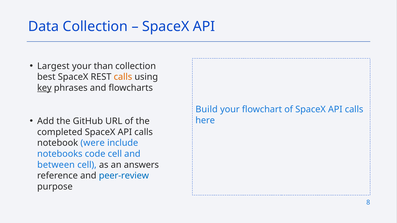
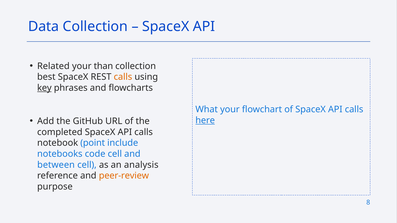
Largest: Largest -> Related (53, 66)
Build: Build -> What (207, 110)
here underline: none -> present (205, 120)
were: were -> point (93, 143)
answers: answers -> analysis (141, 165)
peer-review colour: blue -> orange (124, 176)
